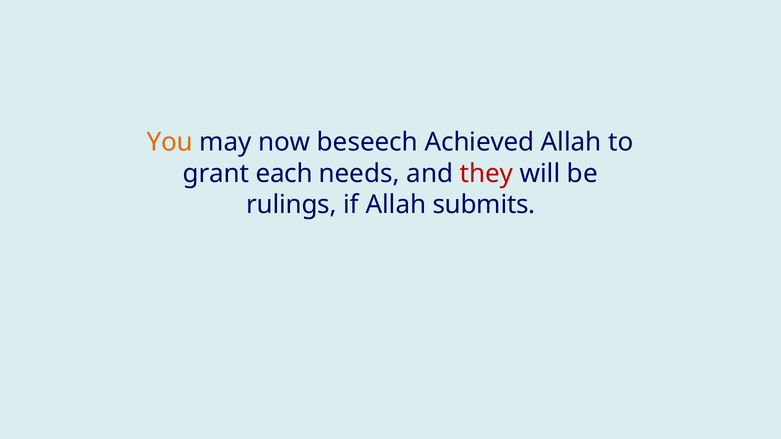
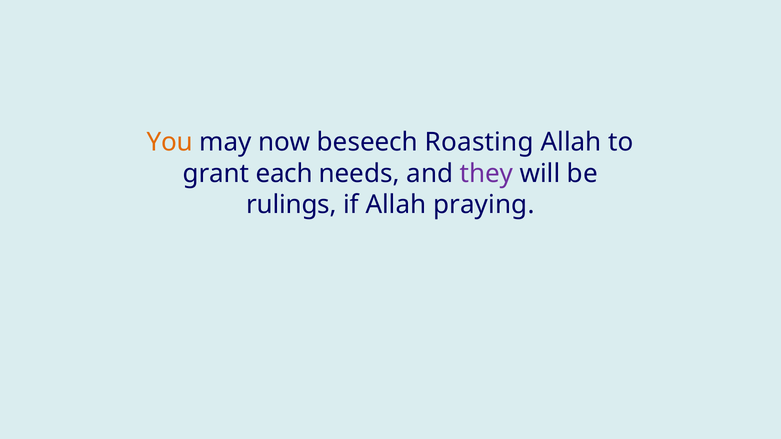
Achieved: Achieved -> Roasting (479, 142)
they colour: red -> purple (486, 174)
submits: submits -> praying (484, 205)
